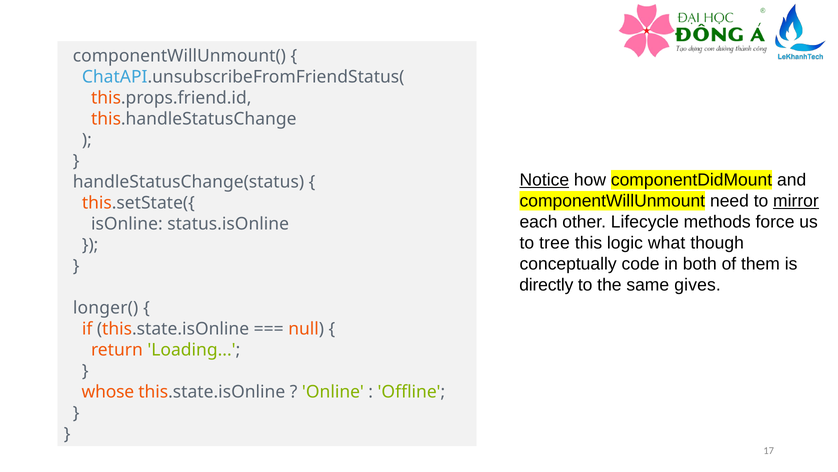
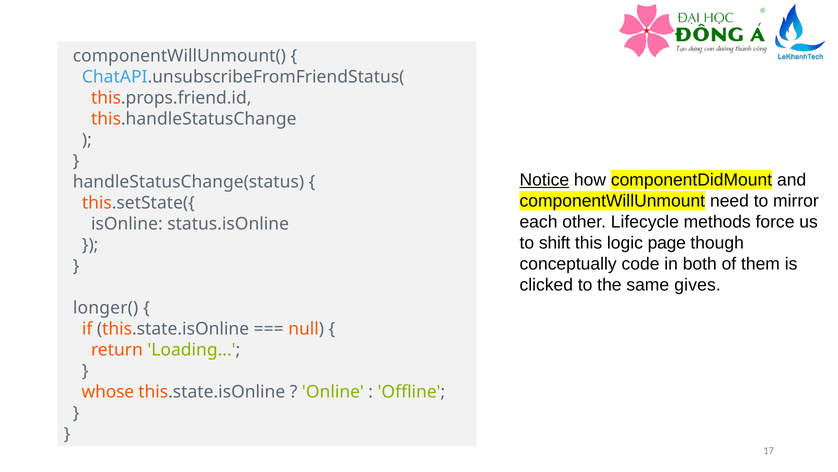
mirror underline: present -> none (796, 201)
tree: tree -> shift (555, 243)
what: what -> page (667, 243)
directly: directly -> clicked (546, 284)
